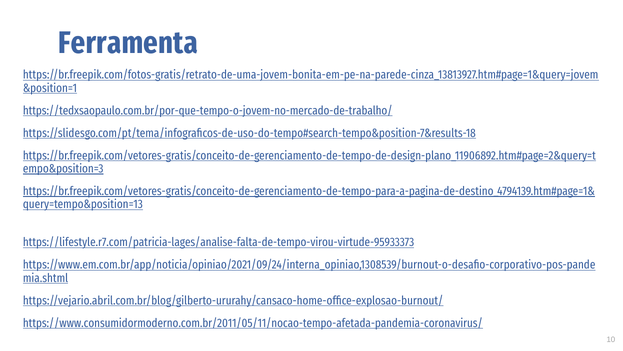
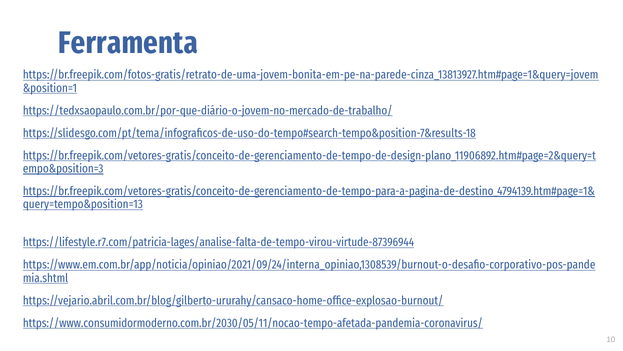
https://tedxsaopaulo.com.br/por-que-tempo-o-jovem-no-mercado-de-trabalho/: https://tedxsaopaulo.com.br/por-que-tempo-o-jovem-no-mercado-de-trabalho/ -> https://tedxsaopaulo.com.br/por-que-diário-o-jovem-no-mercado-de-trabalho/ (208, 110)
https://lifestyle.r7.com/patricia-lages/analise-falta-de-tempo-virou-virtude-95933373: https://lifestyle.r7.com/patricia-lages/analise-falta-de-tempo-virou-virtude-95933373 -> https://lifestyle.r7.com/patricia-lages/analise-falta-de-tempo-virou-virtude-87396944 (219, 242)
https://www.consumidormoderno.com.br/2011/05/11/nocao-tempo-afetada-pandemia-coronavirus/: https://www.consumidormoderno.com.br/2011/05/11/nocao-tempo-afetada-pandemia-coronavirus/ -> https://www.consumidormoderno.com.br/2030/05/11/nocao-tempo-afetada-pandemia-coronavirus/ (253, 323)
